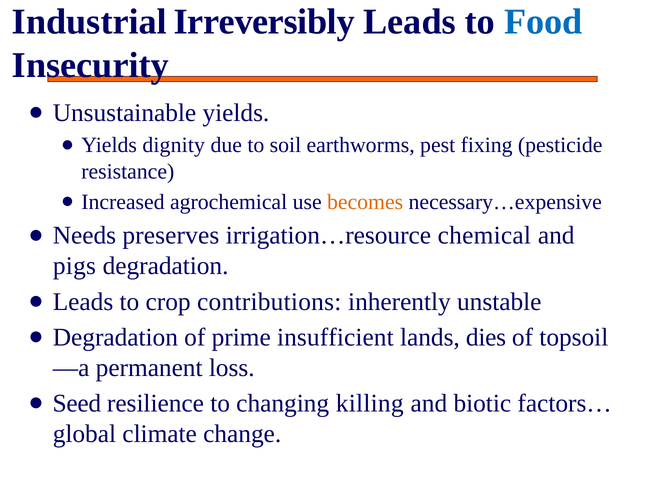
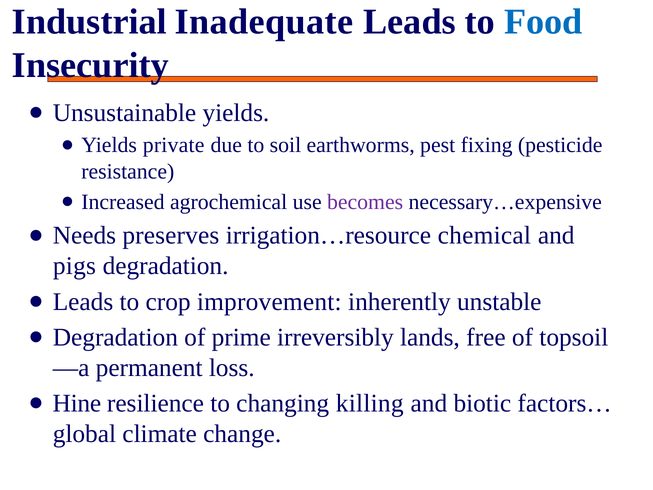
Irreversibly: Irreversibly -> Inadequate (264, 22)
dignity: dignity -> private (174, 145)
becomes colour: orange -> purple (365, 202)
contributions: contributions -> improvement (269, 301)
insufficient: insufficient -> irreversibly (335, 337)
dies: dies -> free (486, 337)
Seed: Seed -> Hine (77, 403)
